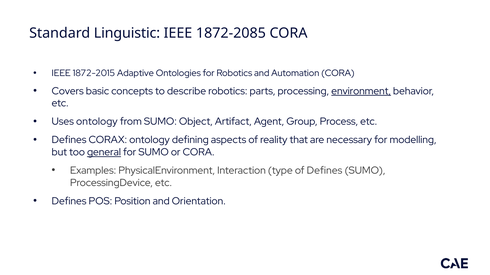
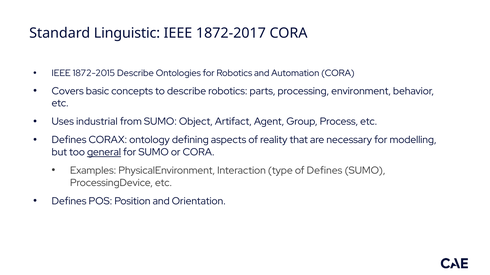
1872-2085: 1872-2085 -> 1872-2017 (231, 33)
1872-2015 Adaptive: Adaptive -> Describe (135, 73)
environment underline: present -> none (361, 91)
Uses ontology: ontology -> industrial (97, 122)
